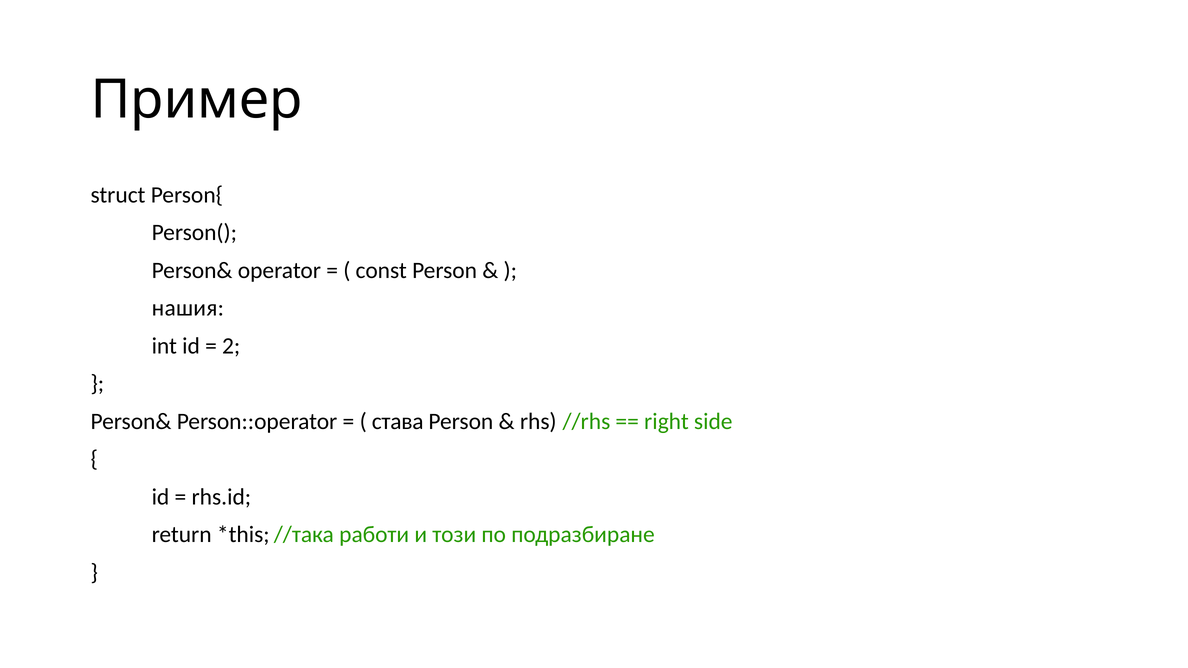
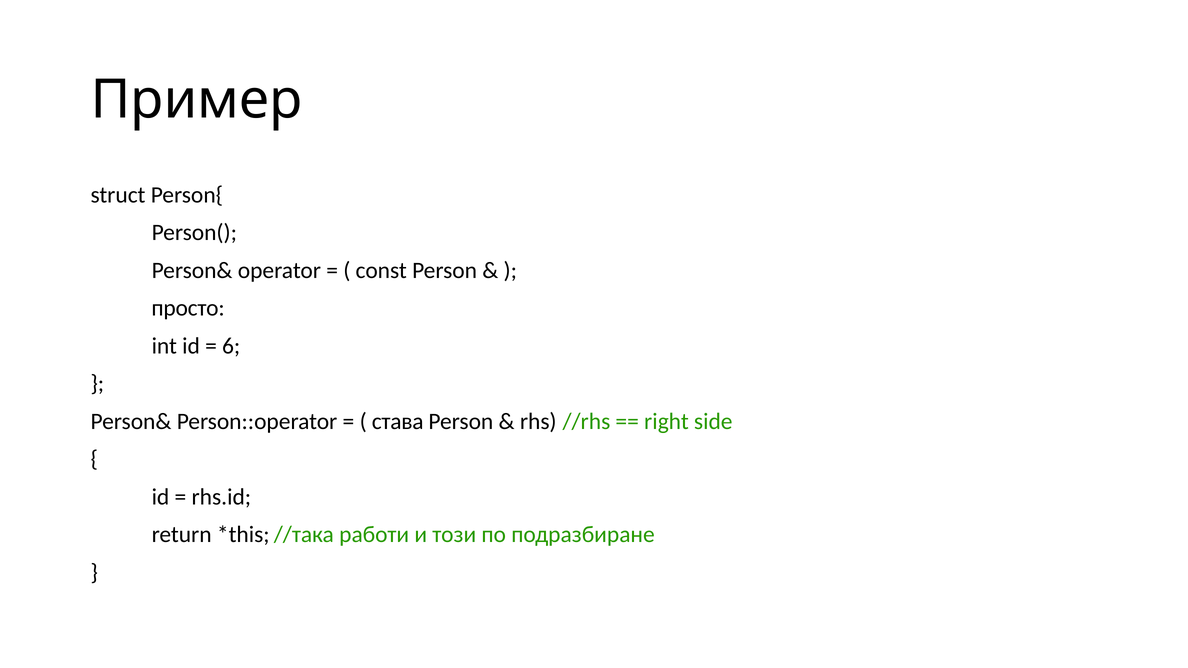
нашия: нашия -> просто (188, 308)
2: 2 -> 6 (231, 346)
